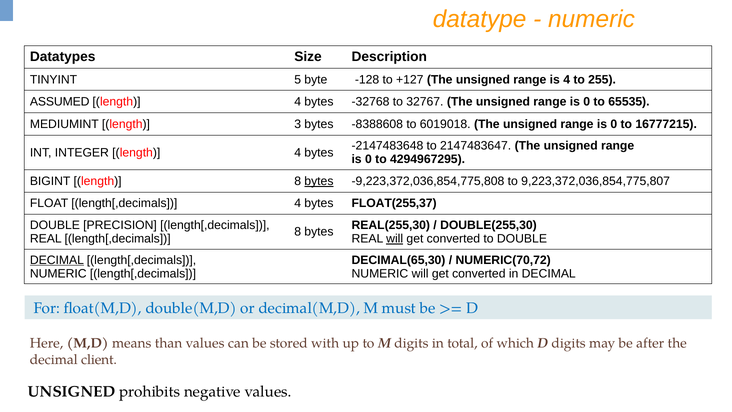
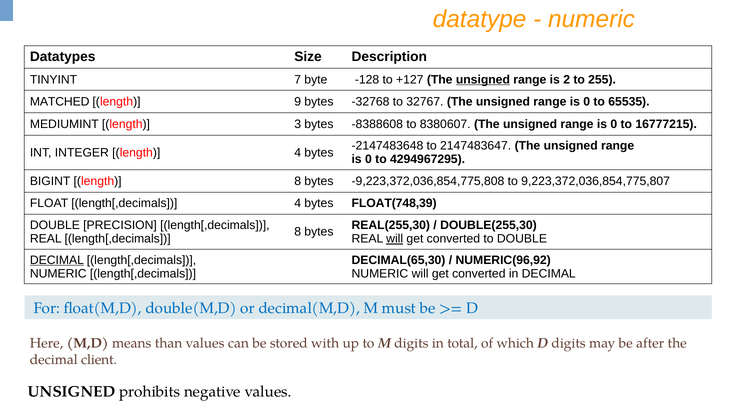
5: 5 -> 7 (298, 79)
unsigned underline: none -> present (483, 79)
is 4: 4 -> 2 (567, 79)
ASSUMED: ASSUMED -> MATCHED (60, 102)
4: 4 -> 9 (298, 102)
6019018: 6019018 -> 8380607 (445, 124)
bytes underline: present -> none (319, 181)
FLOAT(255,37: FLOAT(255,37 -> FLOAT(748,39 (394, 203)
NUMERIC(70,72: NUMERIC(70,72 -> NUMERIC(96,92 (503, 260)
